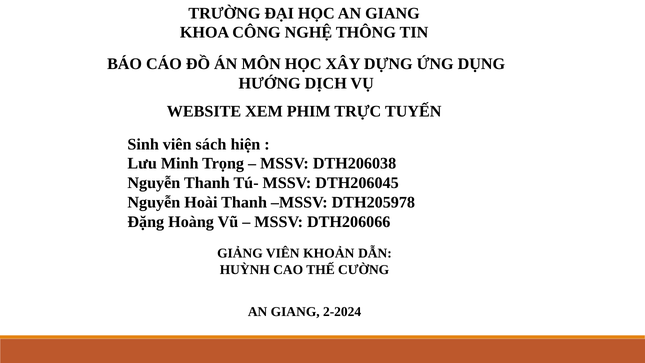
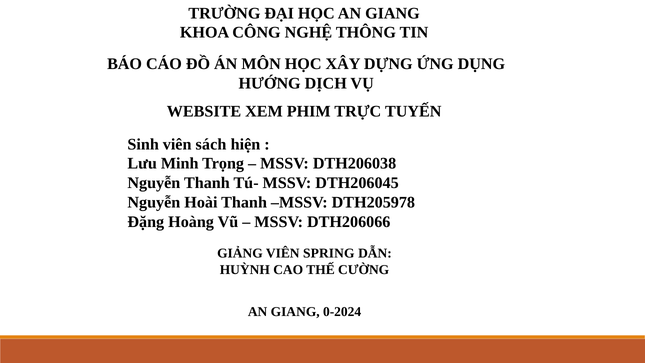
KHOẢN: KHOẢN -> SPRING (329, 253)
2-2024: 2-2024 -> 0-2024 (342, 312)
